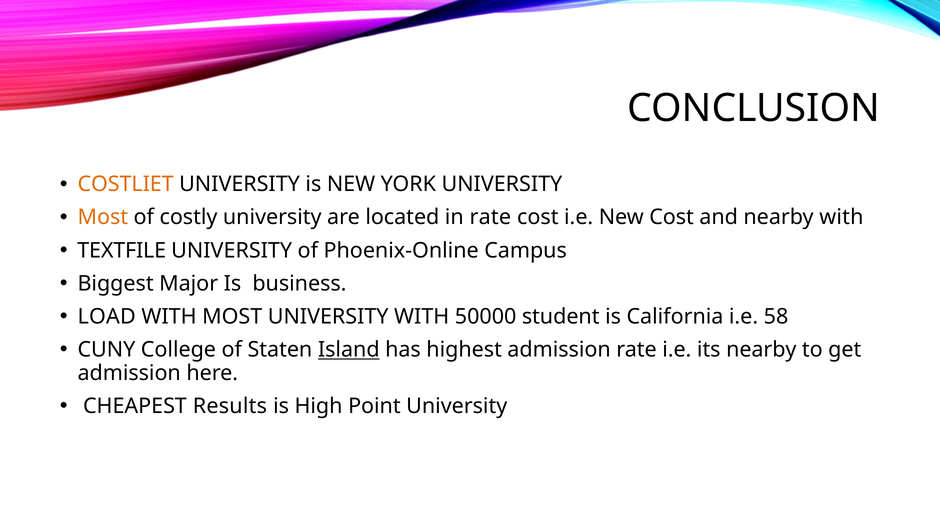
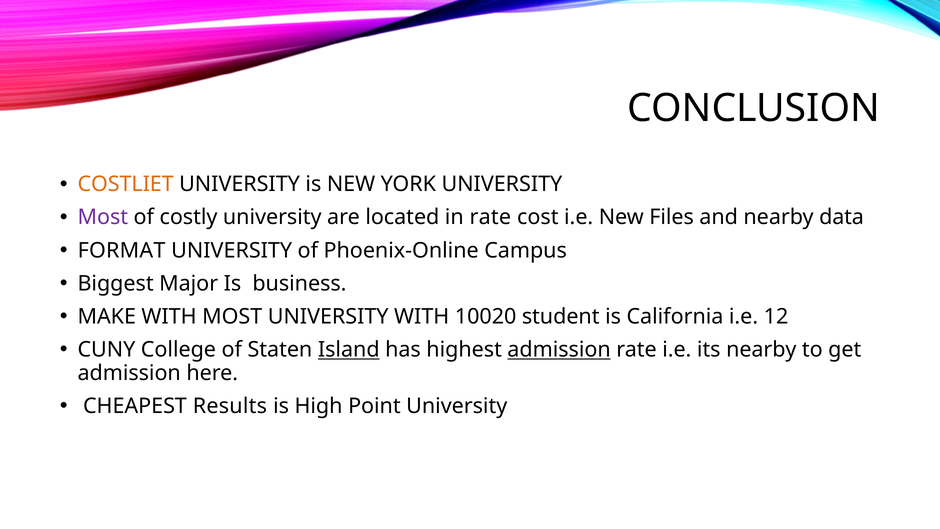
Most colour: orange -> purple (103, 217)
New Cost: Cost -> Files (672, 217)
nearby with: with -> data (842, 217)
TEXTFILE: TEXTFILE -> FORMAT (122, 250)
LOAD: LOAD -> MAKE (107, 316)
50000: 50000 -> 10020 (486, 316)
58: 58 -> 12 (776, 316)
admission underline: none -> present (559, 349)
